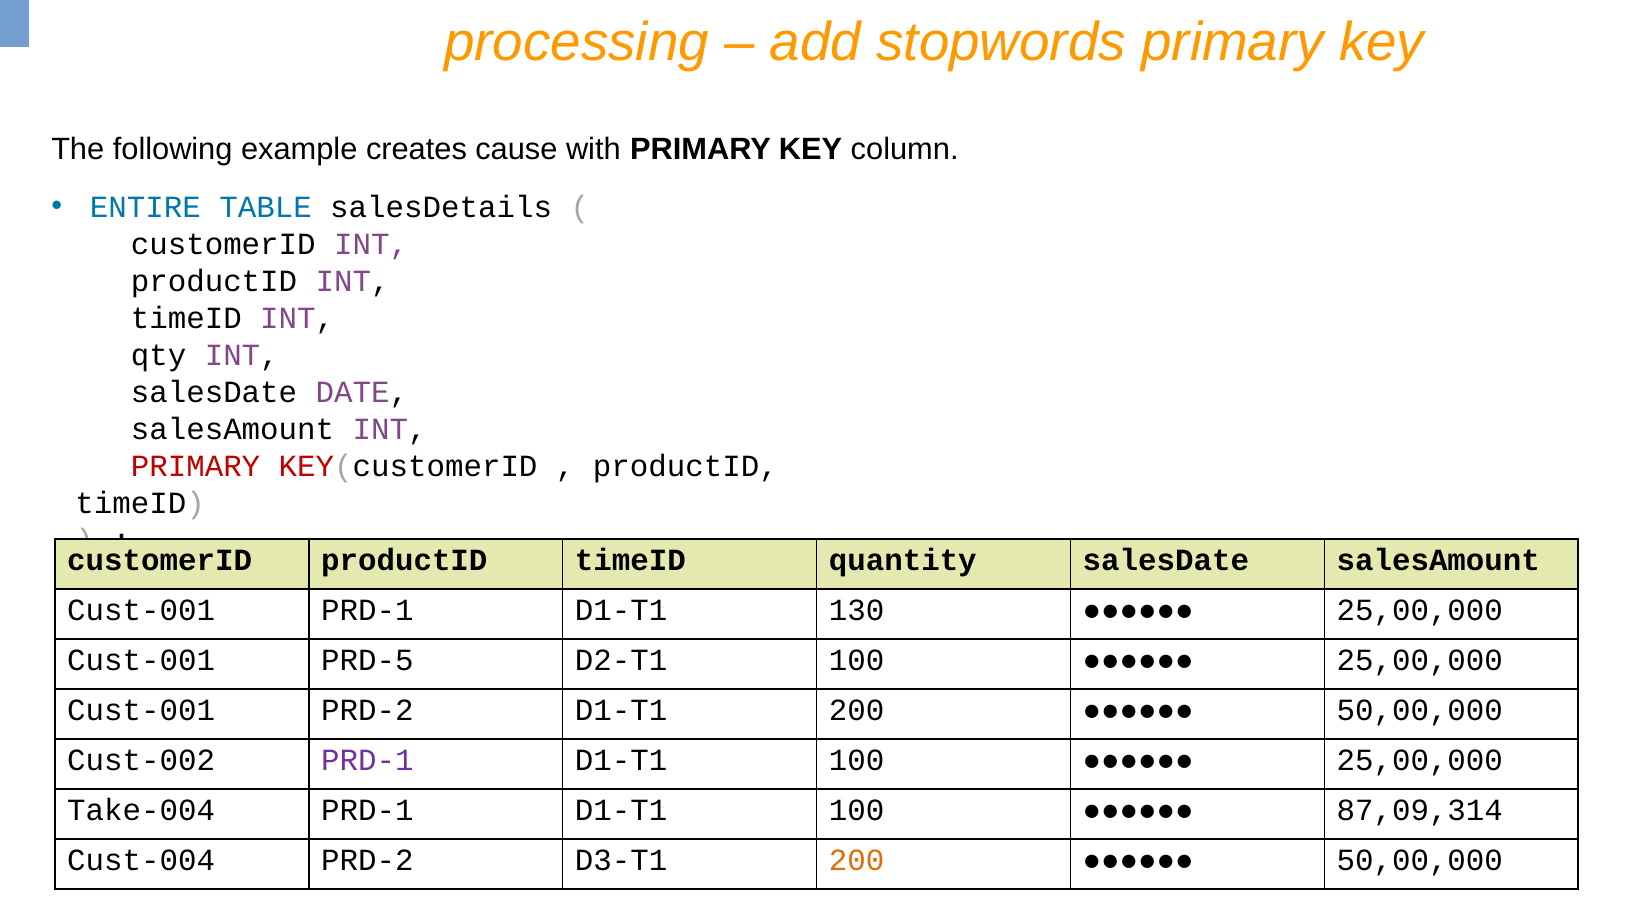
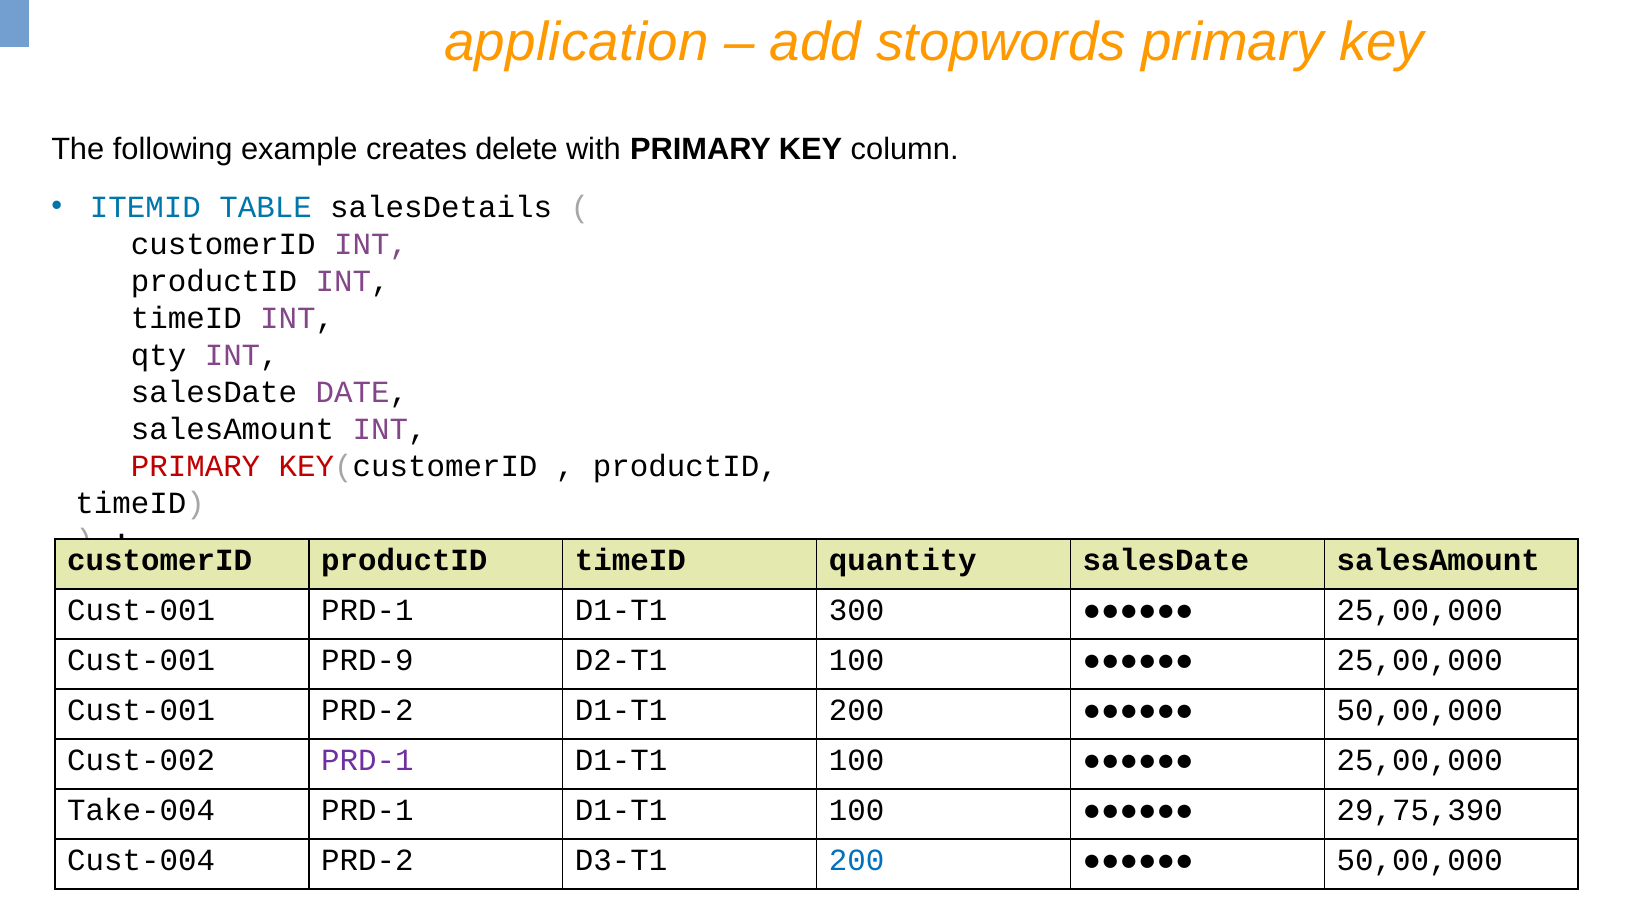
processing: processing -> application (576, 43)
cause: cause -> delete (517, 149)
ENTIRE: ENTIRE -> ITEMID (145, 207)
130: 130 -> 300 (857, 611)
PRD-5: PRD-5 -> PRD-9 (367, 661)
87,09,314: 87,09,314 -> 29,75,390 (1420, 811)
200 colour: orange -> blue (857, 861)
